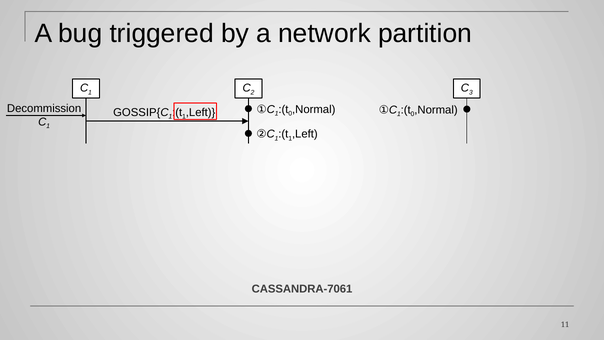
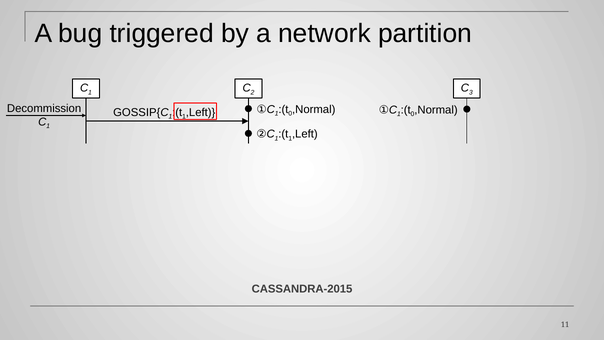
CASSANDRA-7061: CASSANDRA-7061 -> CASSANDRA-2015 (302, 289)
